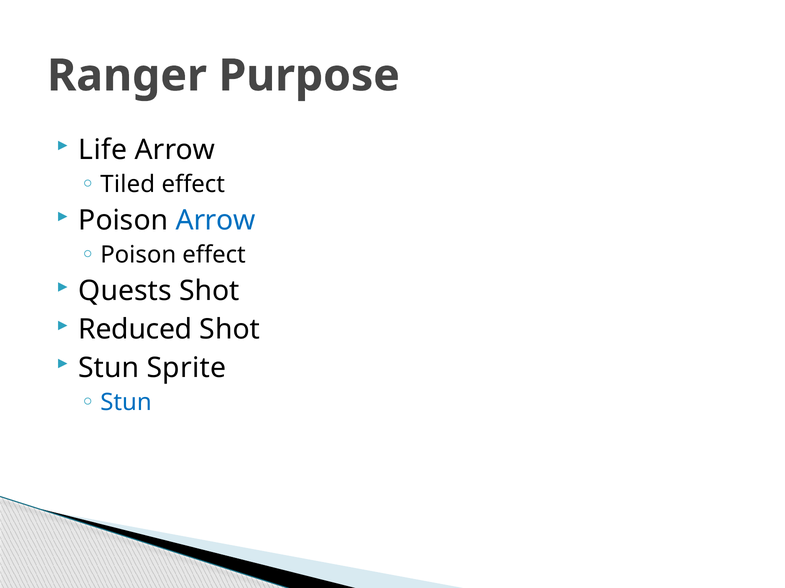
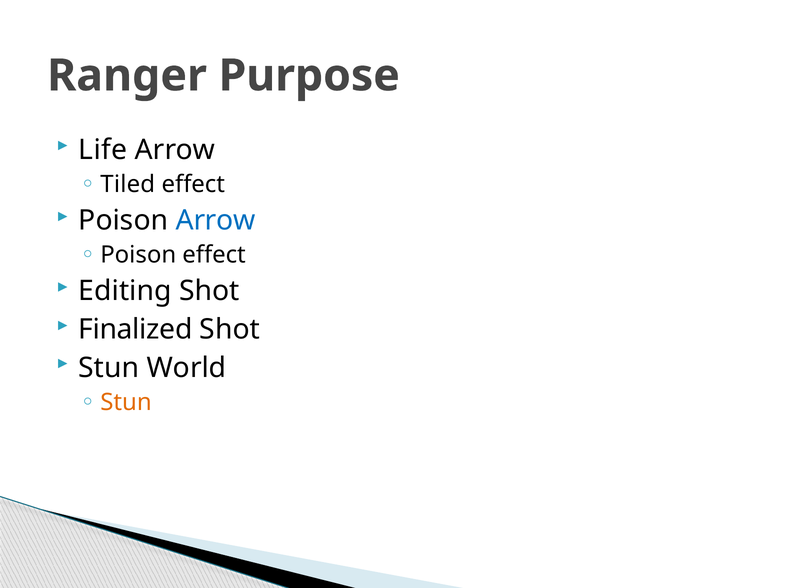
Quests: Quests -> Editing (125, 292)
Reduced: Reduced -> Finalized (135, 330)
Sprite: Sprite -> World (186, 368)
Stun colour: blue -> orange (126, 403)
